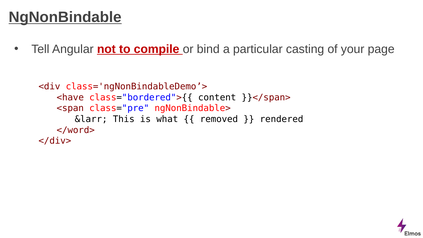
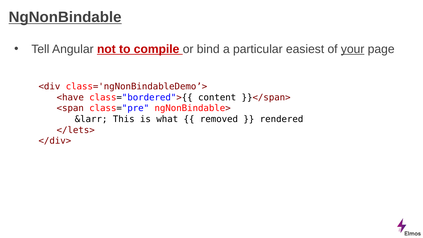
casting: casting -> easiest (305, 49)
your underline: none -> present (353, 49)
</word>: </word> -> </lets> (76, 130)
